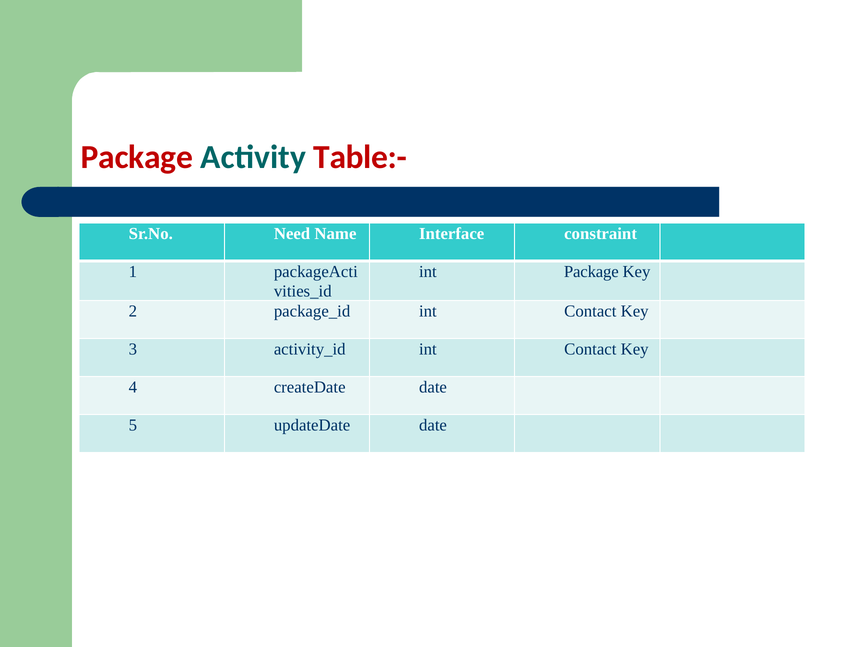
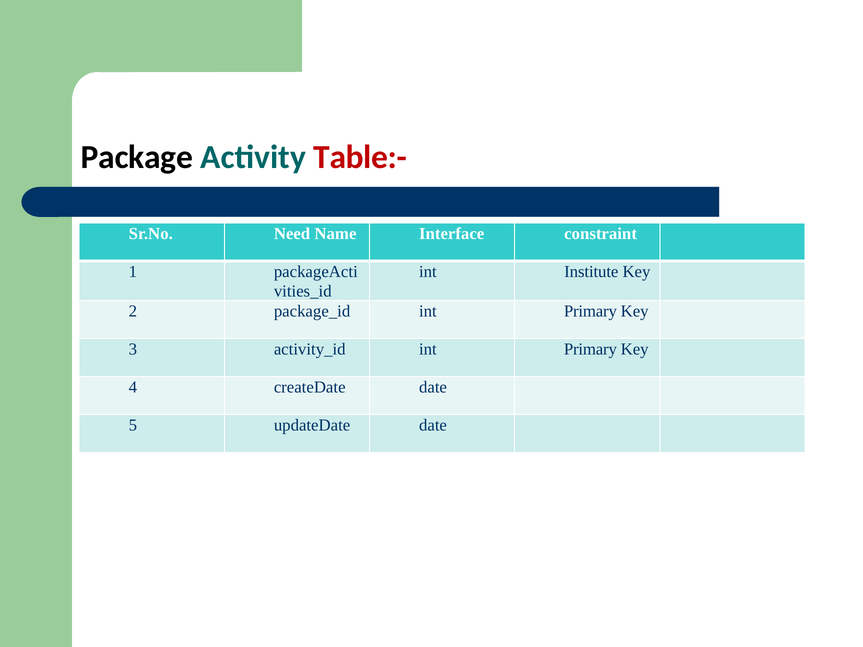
Package colour: red -> black (137, 157)
int Package: Package -> Institute (591, 272)
Contact: Contact -> Primary (590, 311)
Contact: Contact -> Primary (590, 349)
